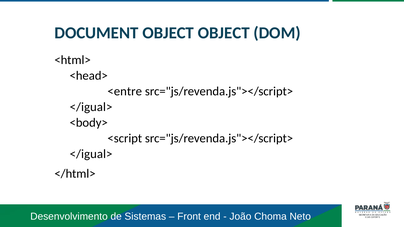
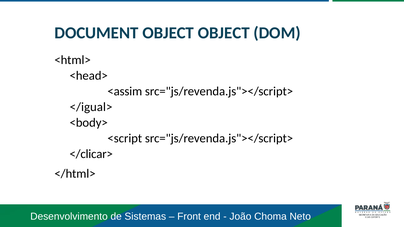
<entre: <entre -> <assim (125, 91)
</igual>: </igual> -> </clicar> (91, 154)
